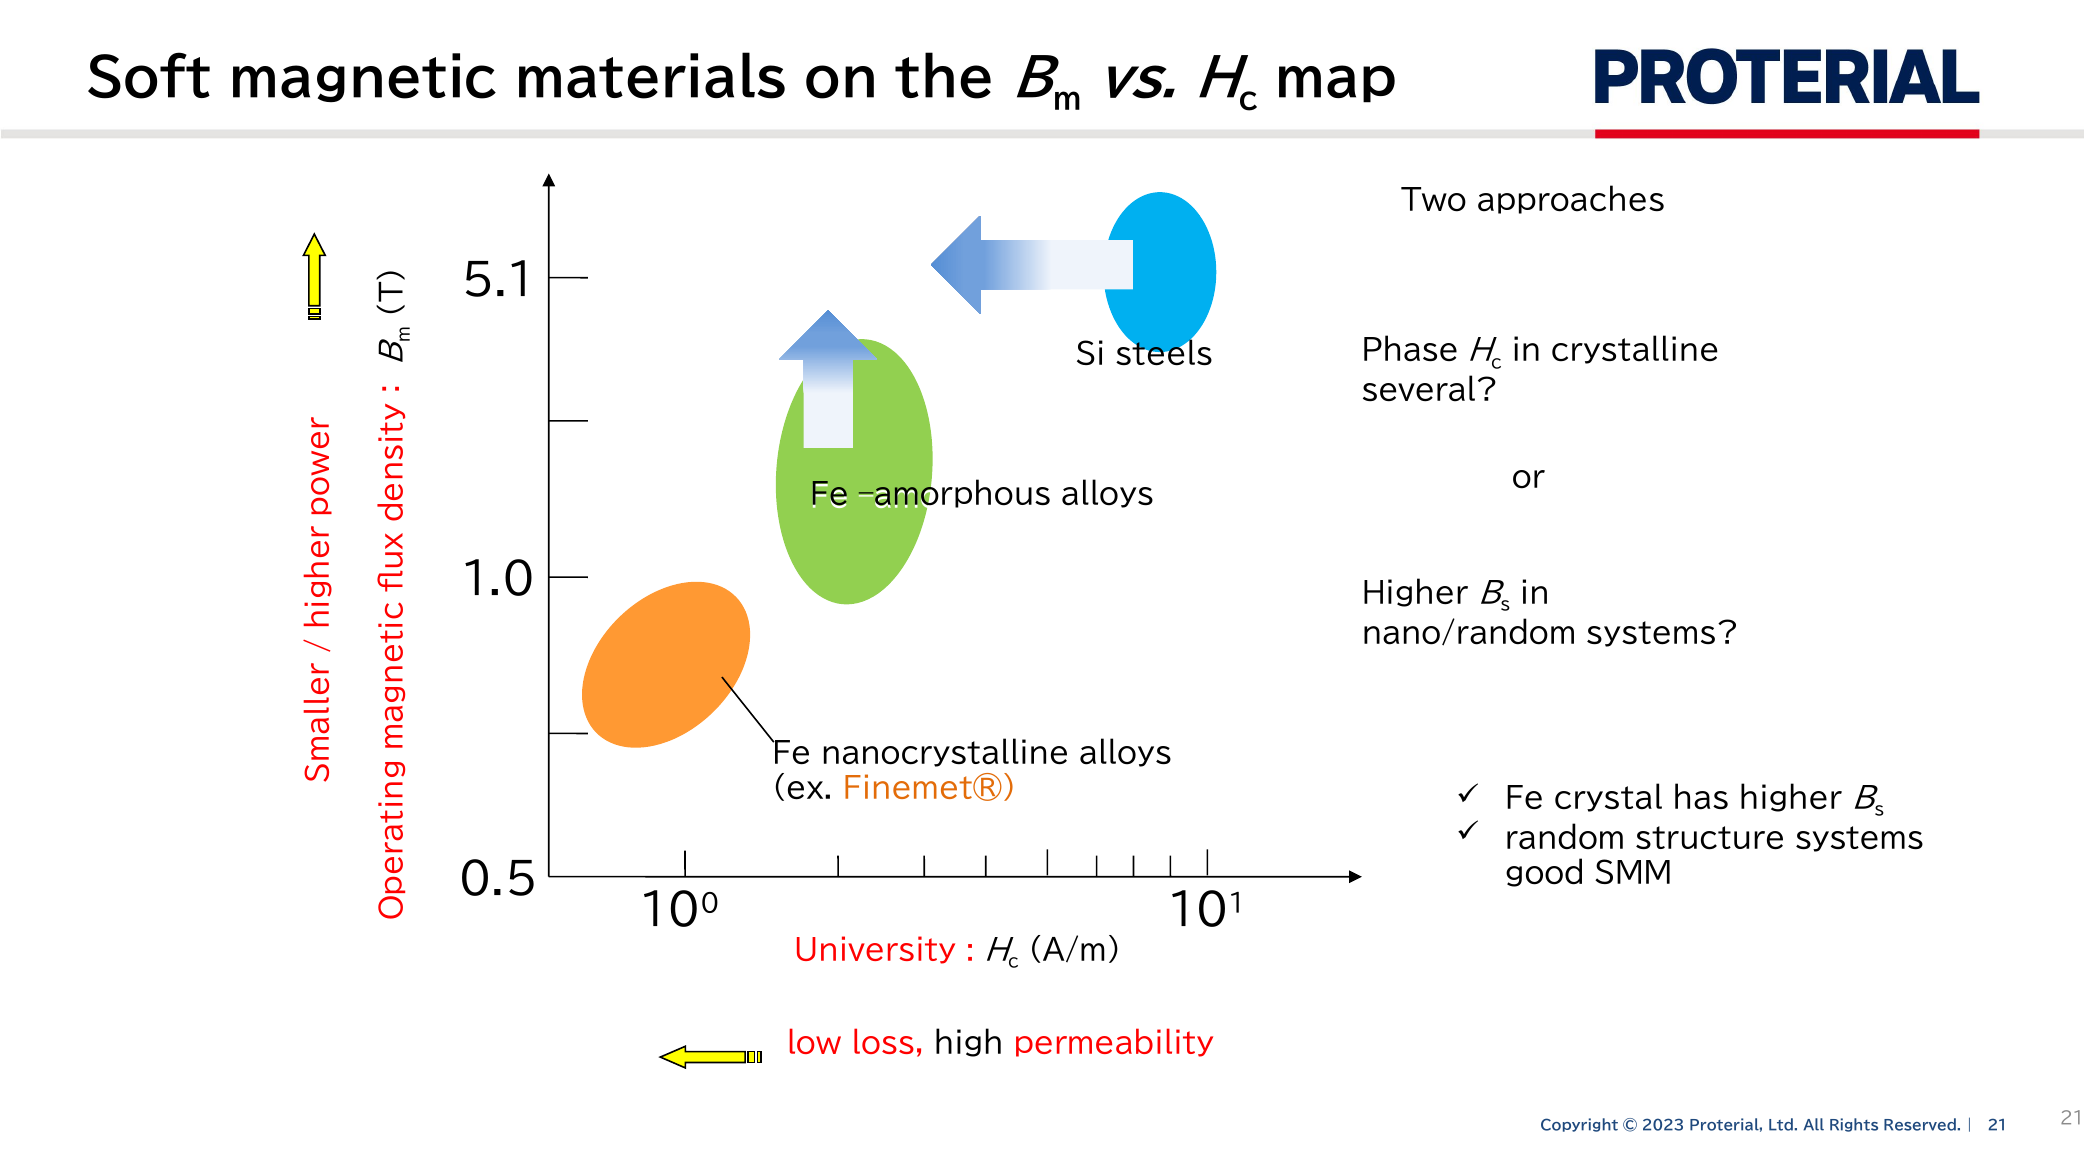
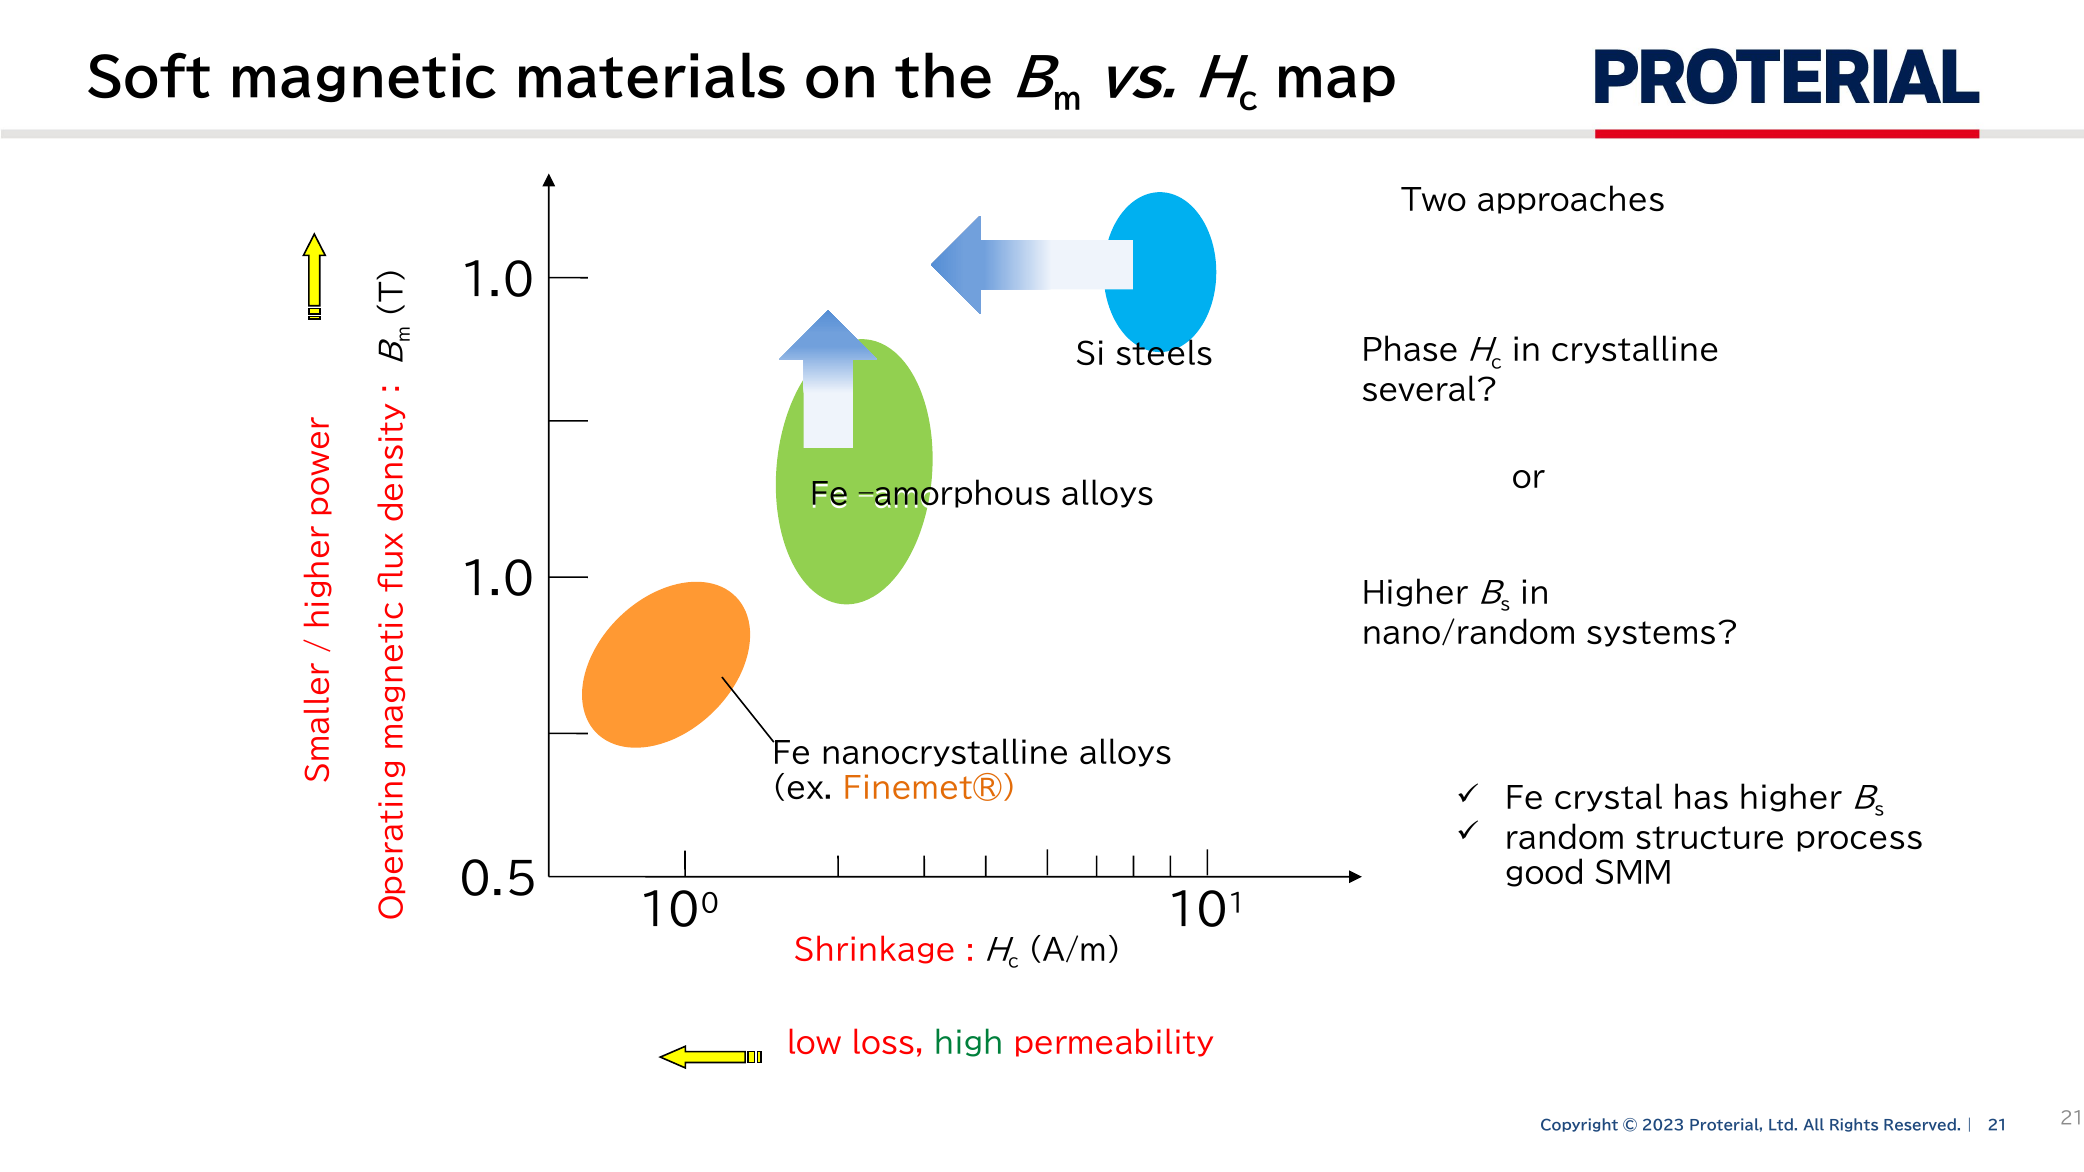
5.1: 5.1 -> 1.0 (498, 281)
structure systems: systems -> process (1859, 839)
University: University -> Shrinkage (875, 951)
high colour: black -> green (969, 1044)
